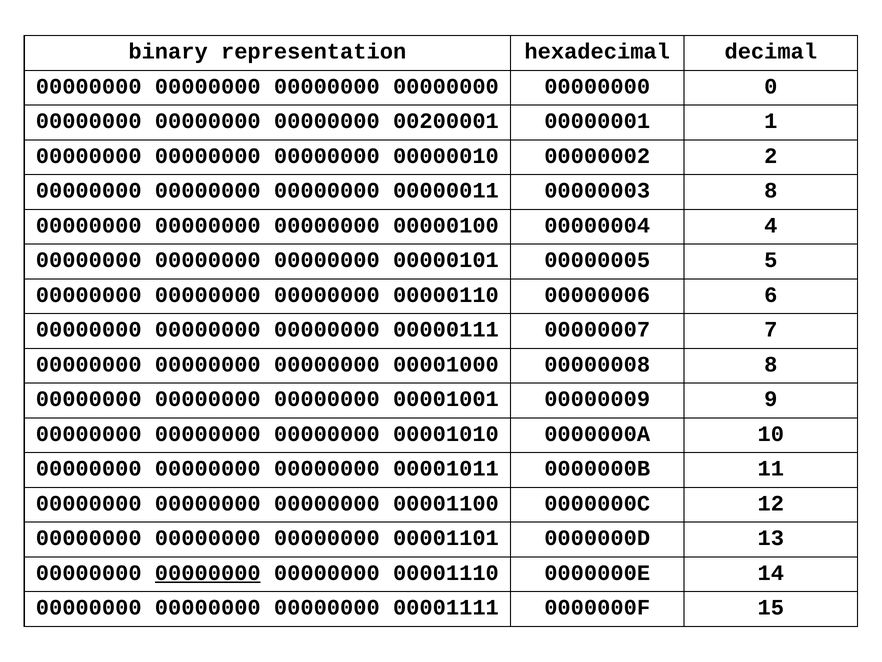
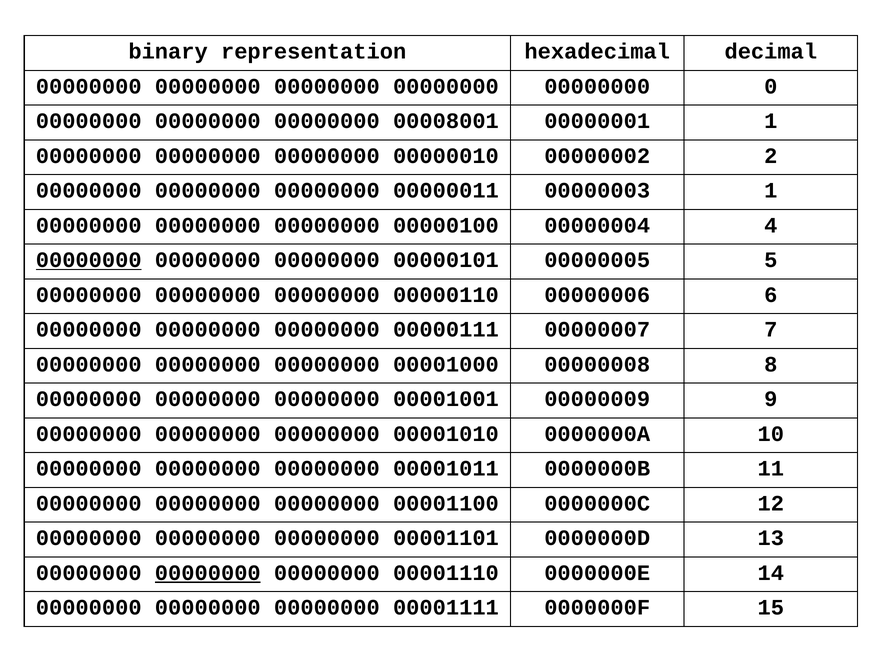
00200001: 00200001 -> 00008001 (446, 121)
00000003 8: 8 -> 1 (771, 190)
00000000 underline: none -> present (89, 260)
